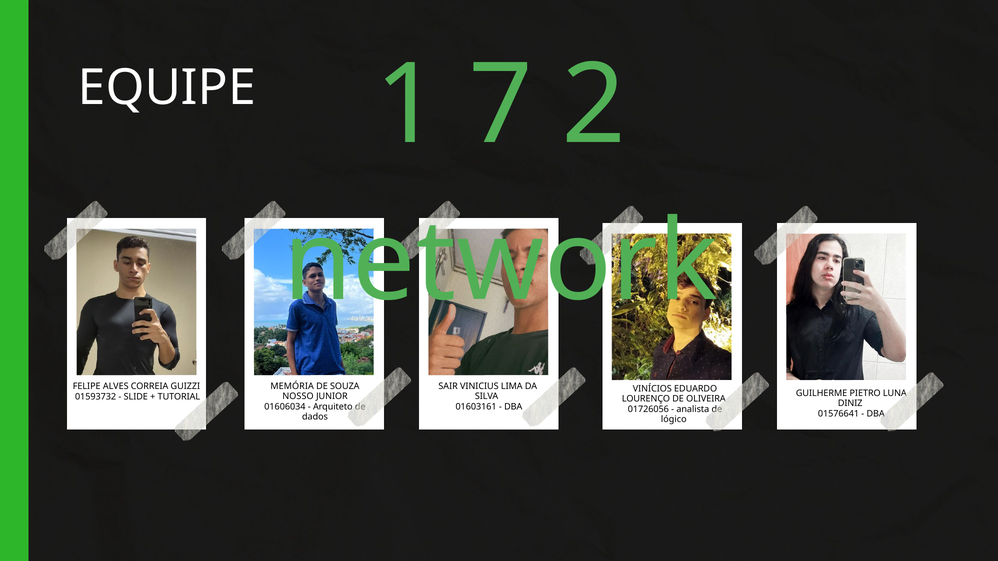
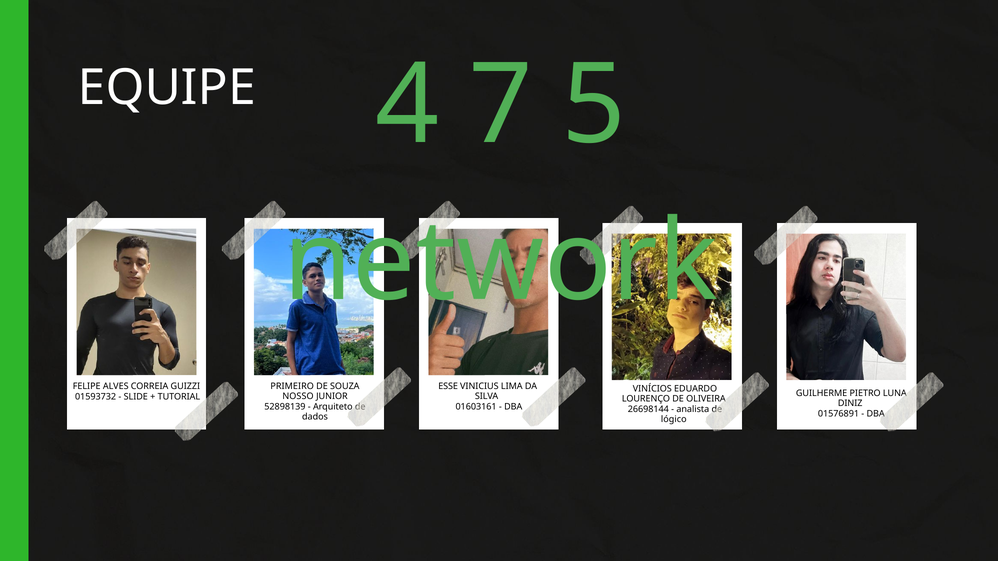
1: 1 -> 4 (408, 105)
2: 2 -> 5 (594, 105)
MEMÓRIA: MEMÓRIA -> PRIMEIRO (292, 386)
SAIR: SAIR -> ESSE (448, 386)
01606034: 01606034 -> 52898139 (285, 407)
01726056: 01726056 -> 26698144 (648, 409)
01576641: 01576641 -> 01576891 (839, 414)
